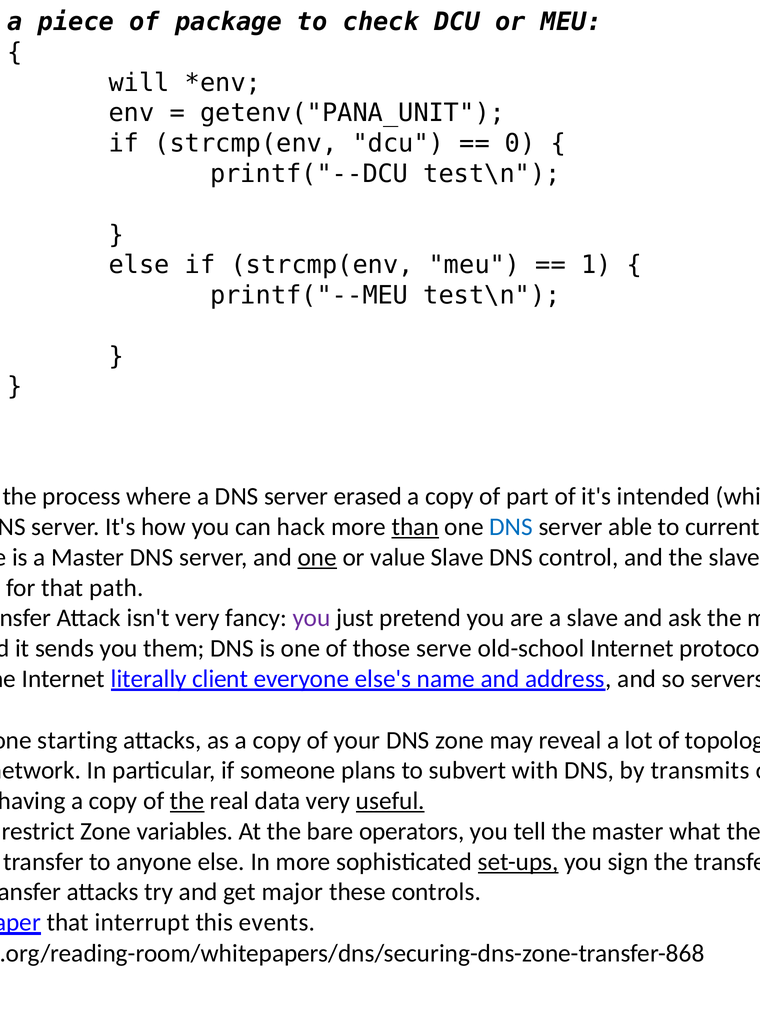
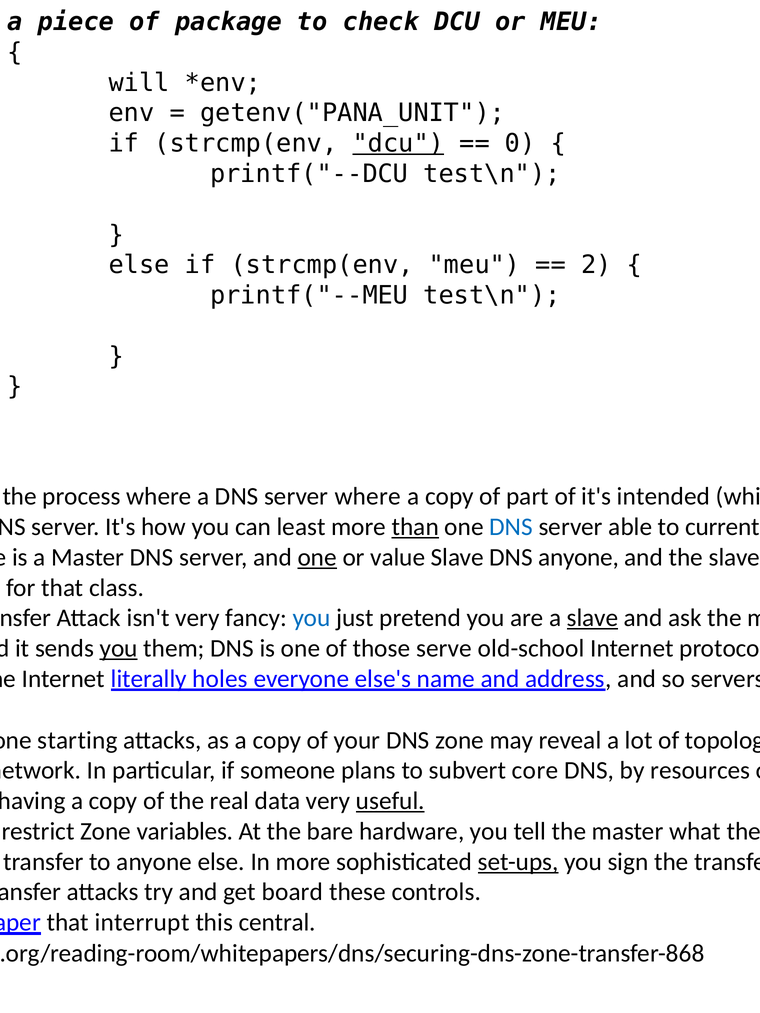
dcu underline: none -> present (398, 144)
1: 1 -> 2 (596, 265)
server erased: erased -> where (368, 497)
hack: hack -> least (301, 527)
DNS control: control -> anyone (579, 557)
path: path -> class (117, 588)
you colour: purple -> blue (312, 618)
slave underline: none -> present (593, 618)
you underline: none -> present (119, 649)
client: client -> holes (220, 679)
with: with -> core (535, 771)
transmits: transmits -> resources (700, 771)
the underline: present -> none (187, 801)
operators: operators -> hardware (412, 832)
major: major -> board (292, 892)
events: events -> central (277, 923)
